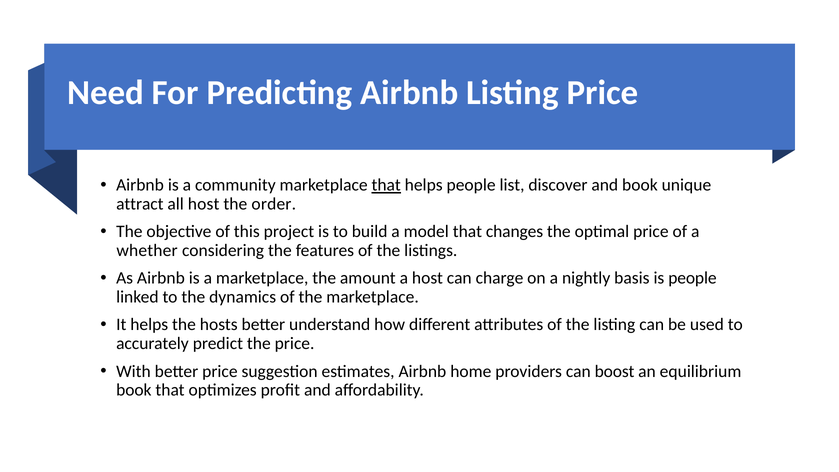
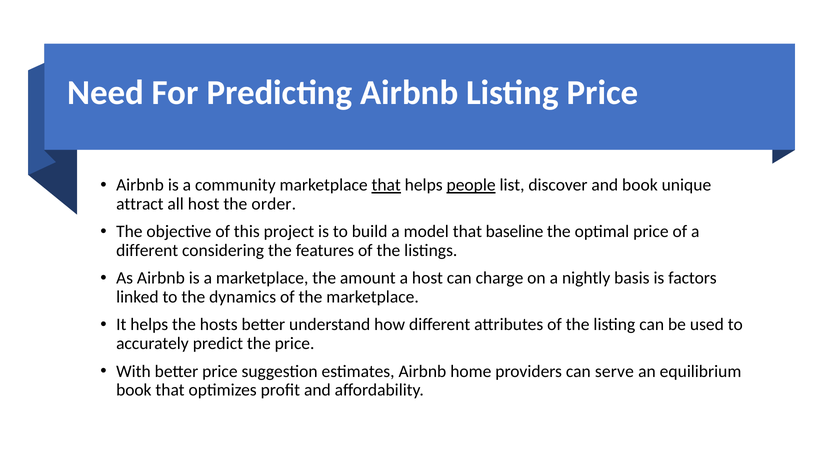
people underline: none -> present (471, 185)
changes: changes -> baseline (515, 232)
whether: whether -> different (147, 251)
is people: people -> factors (692, 278)
boost: boost -> serve (614, 371)
